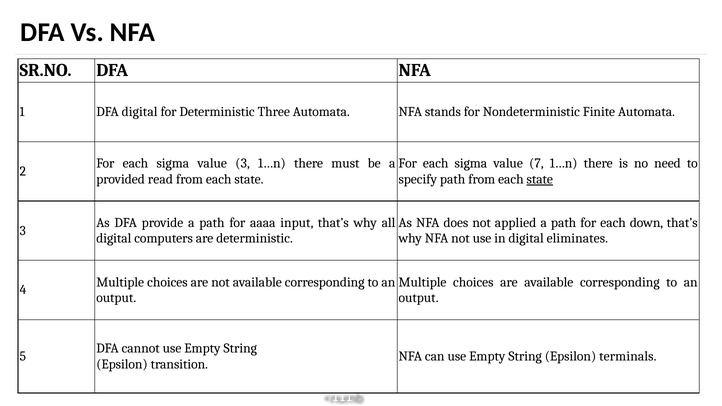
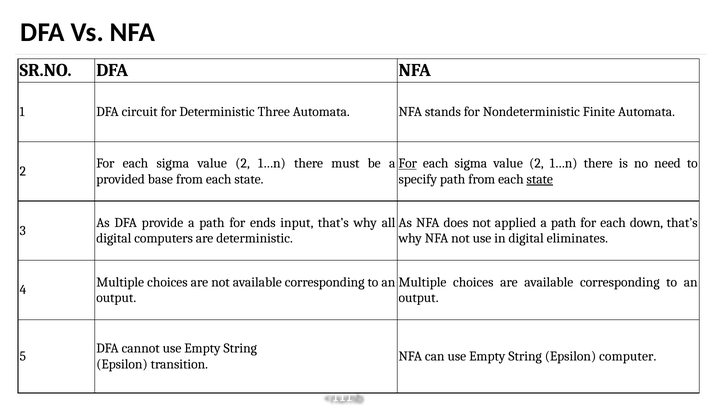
DFA digital: digital -> circuit (140, 112)
3: 3 -> 2 (243, 164)
For underline: none -> present (408, 164)
7: 7 -> 2 (536, 164)
read: read -> base (160, 179)
aaaa: aaaa -> ends (263, 223)
terminals: terminals -> computer (628, 356)
